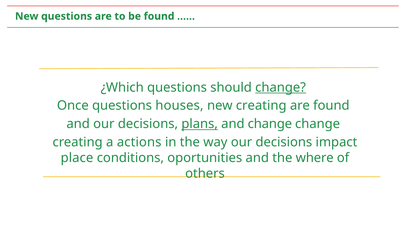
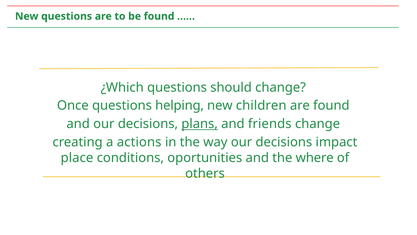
change underline: present -> none (281, 87)
houses: houses -> helping (180, 106)
new creating: creating -> children (261, 106)
and change: change -> friends (270, 124)
